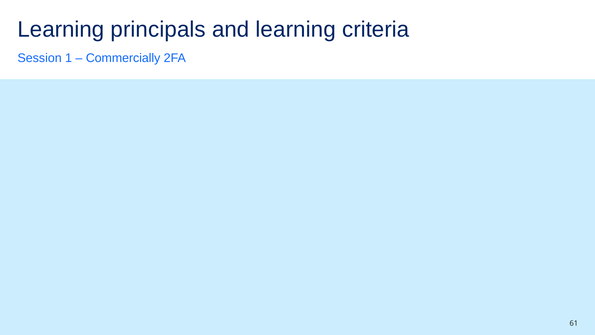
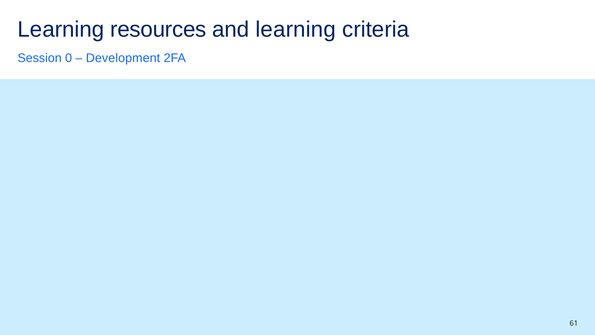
principals: principals -> resources (158, 29)
1: 1 -> 0 (69, 58)
Commercially: Commercially -> Development (123, 58)
